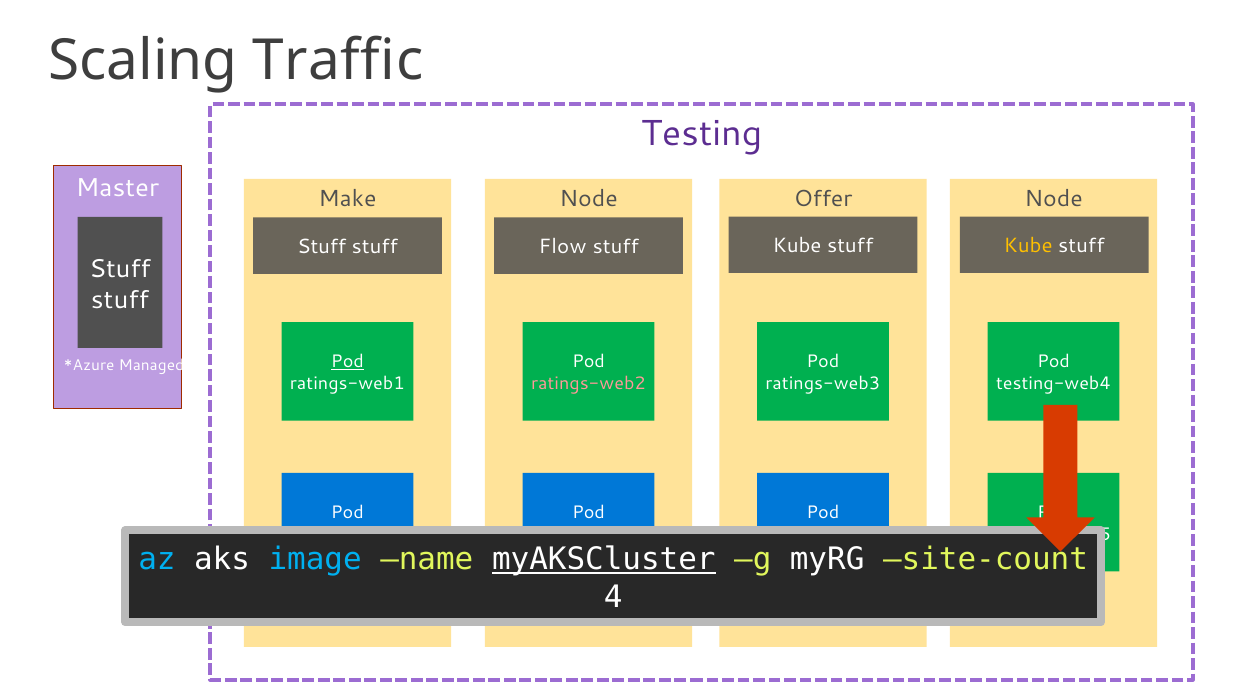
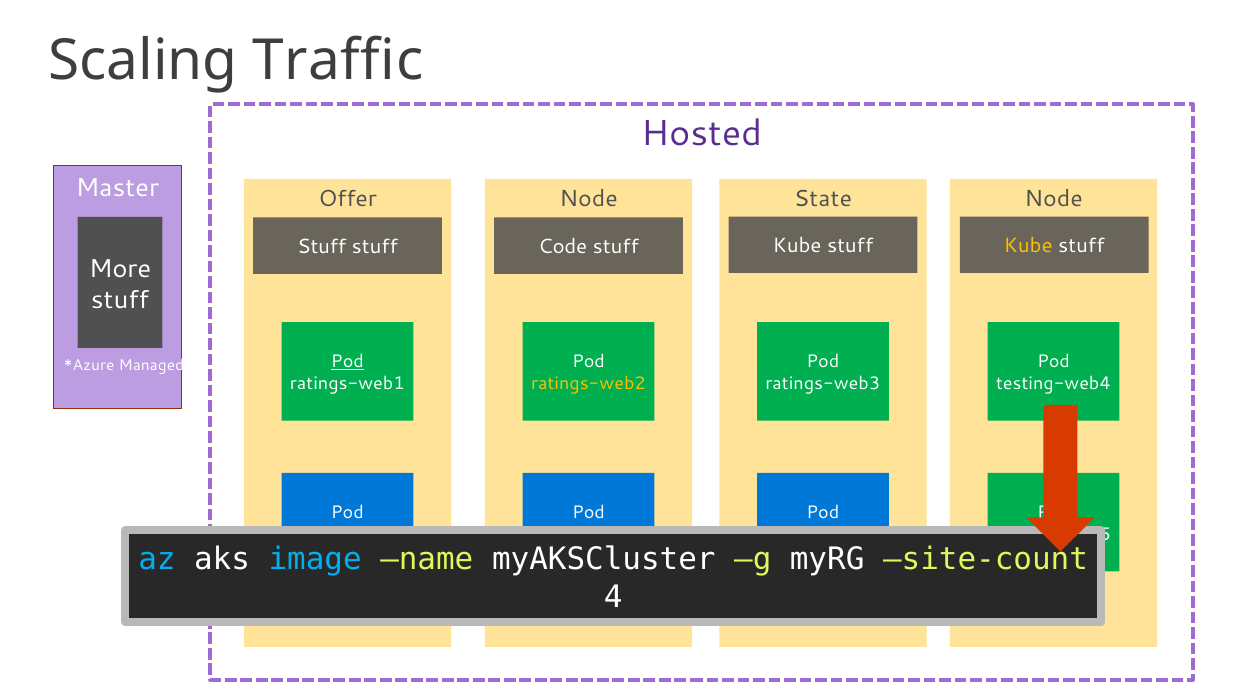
Testing: Testing -> Hosted (702, 133)
Make: Make -> Offer (348, 199)
Offer: Offer -> State (823, 199)
Flow: Flow -> Code (563, 247)
Stuff: Stuff -> More (120, 269)
ratings-web2 colour: pink -> yellow (588, 384)
myAKSCluster underline: present -> none (604, 560)
